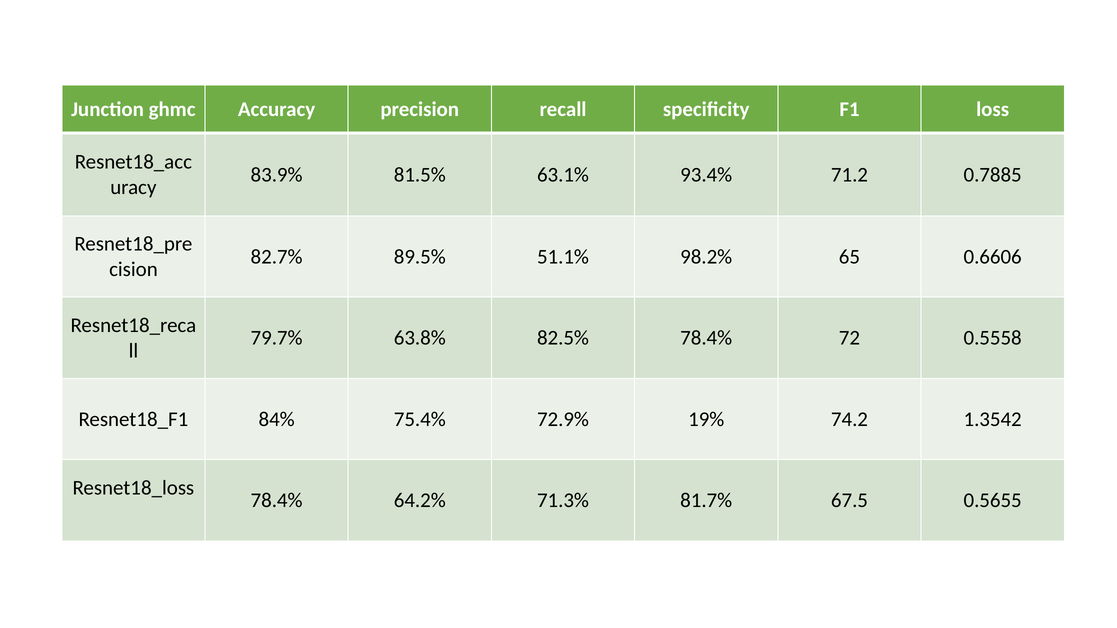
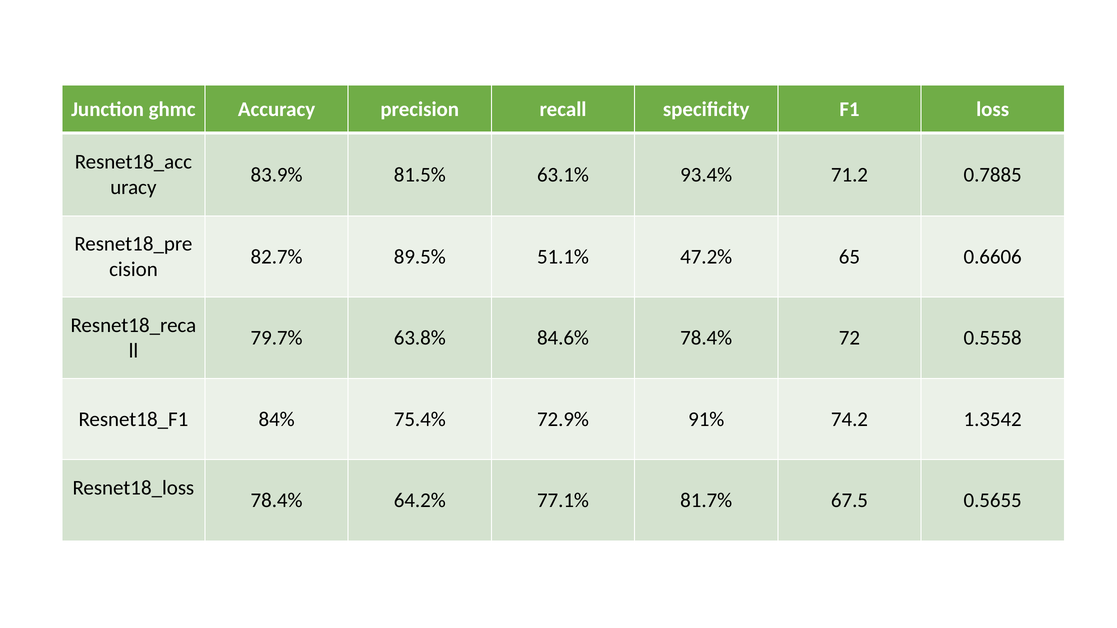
98.2%: 98.2% -> 47.2% (706, 257)
82.5%: 82.5% -> 84.6% (563, 338)
19%: 19% -> 91% (706, 419)
71.3%: 71.3% -> 77.1% (563, 501)
